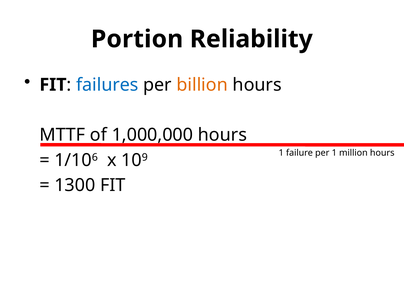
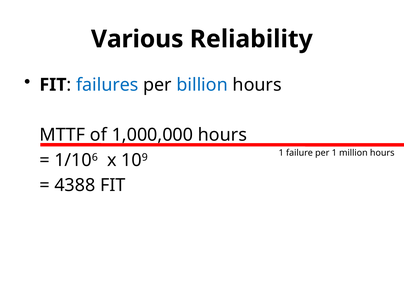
Portion: Portion -> Various (137, 39)
billion colour: orange -> blue (202, 85)
1300: 1300 -> 4388 (75, 185)
